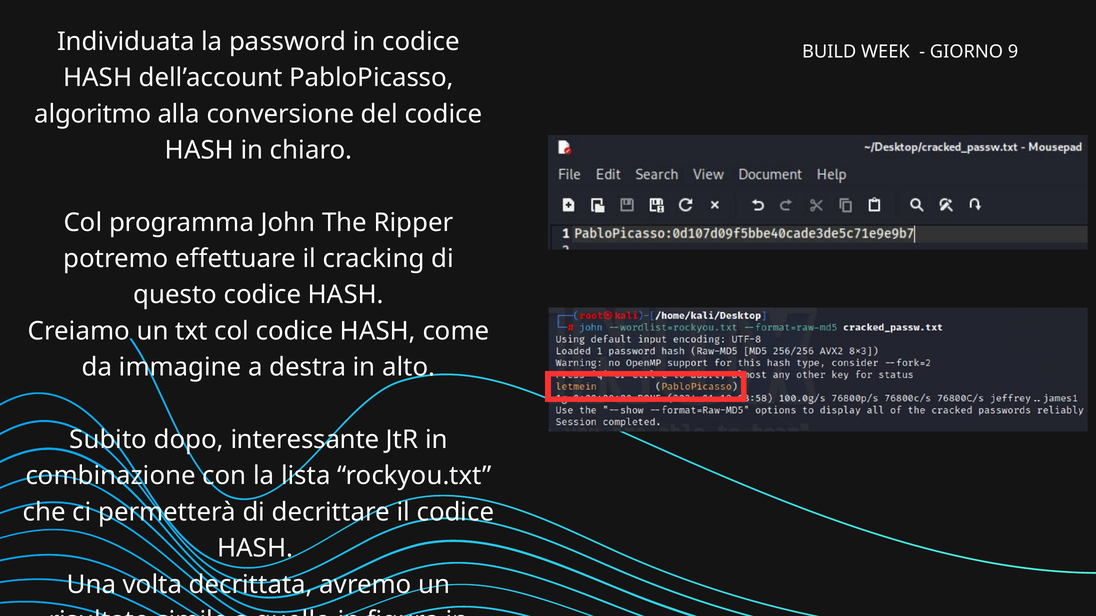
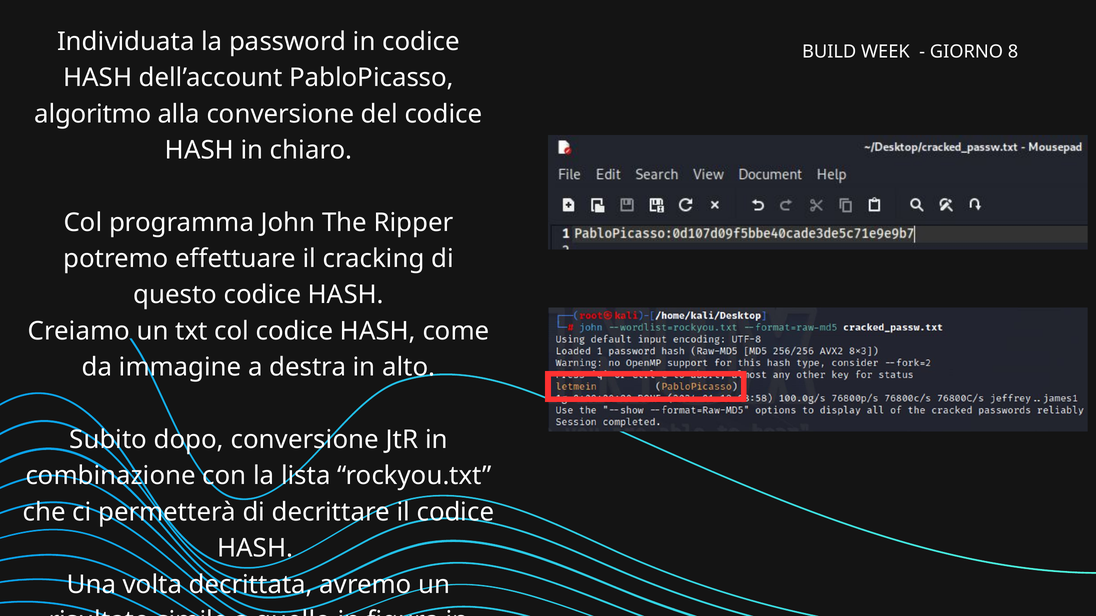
9: 9 -> 8 (1013, 52)
dopo interessante: interessante -> conversione (305, 440)
